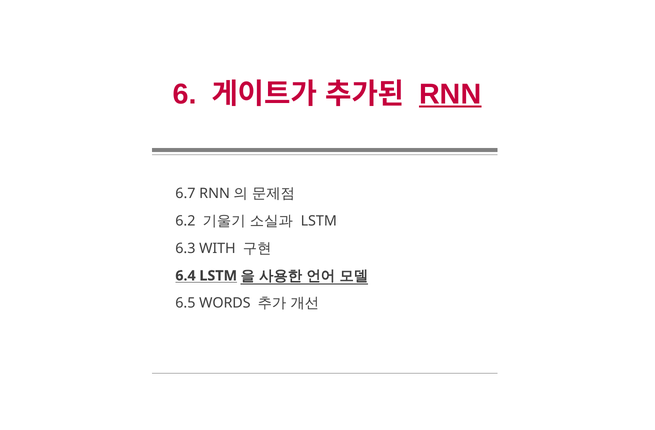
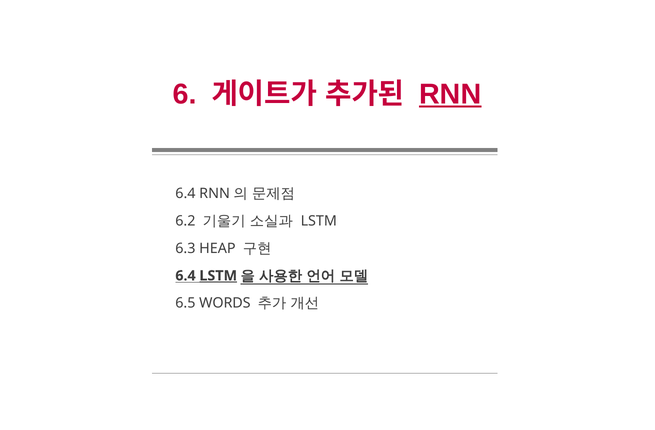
6.7: 6.7 -> 6.4 (185, 194)
WITH: WITH -> HEAP (217, 248)
LSTM underline: none -> present (218, 276)
